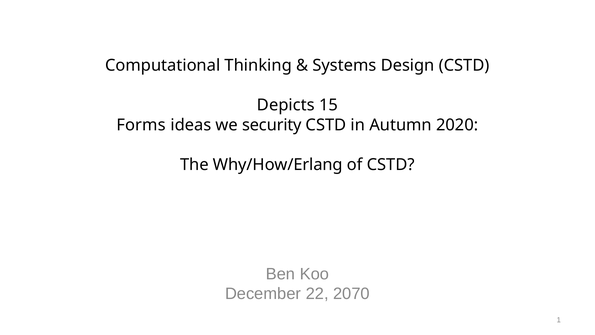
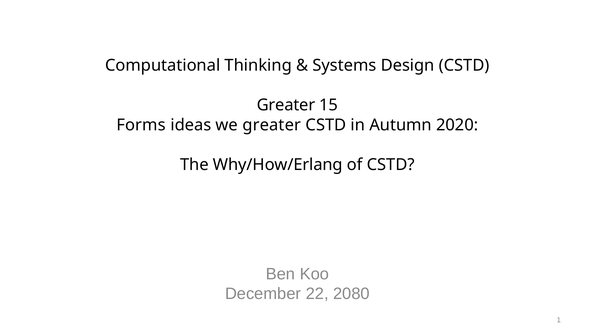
Depicts: Depicts -> Greater (286, 105)
we security: security -> greater (272, 125)
2070: 2070 -> 2080 (351, 294)
